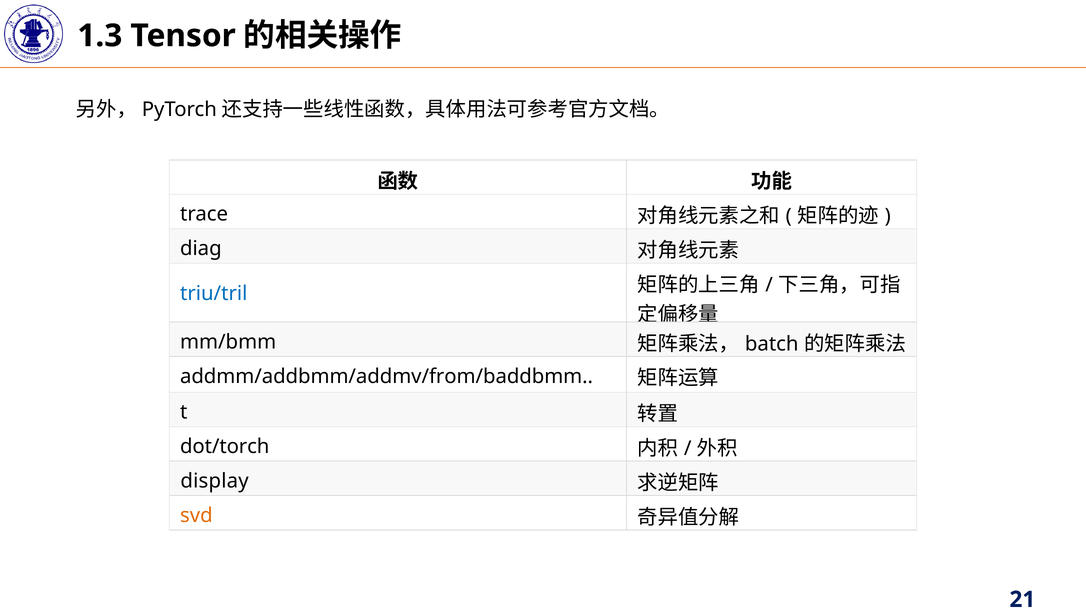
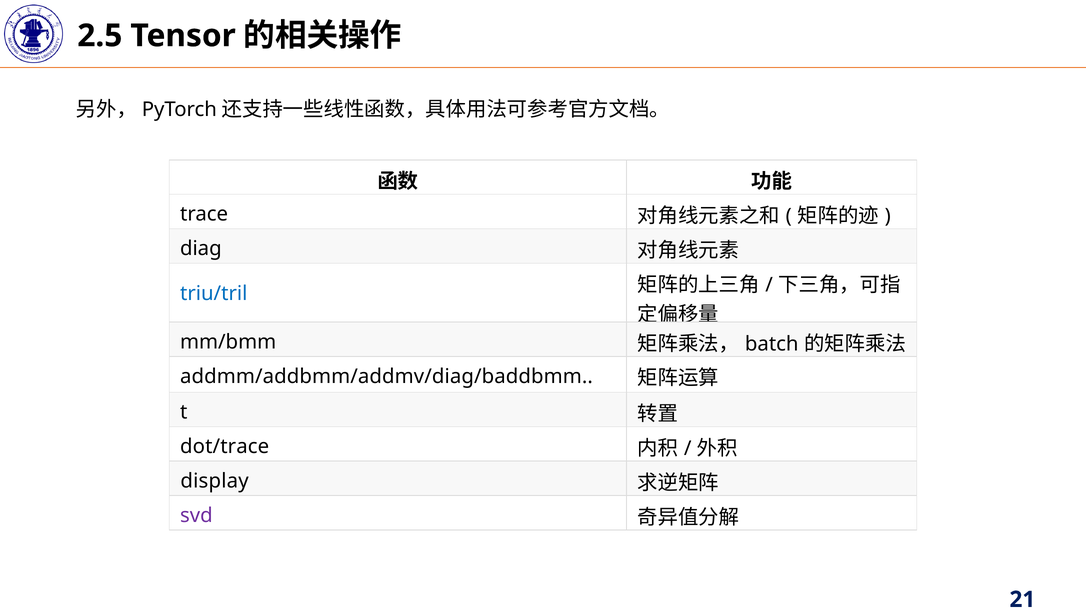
1.3: 1.3 -> 2.5 (100, 36)
addmm/addbmm/addmv/from/baddbmm: addmm/addbmm/addmv/from/baddbmm -> addmm/addbmm/addmv/diag/baddbmm (386, 376)
dot/torch: dot/torch -> dot/trace (225, 447)
svd colour: orange -> purple (196, 515)
